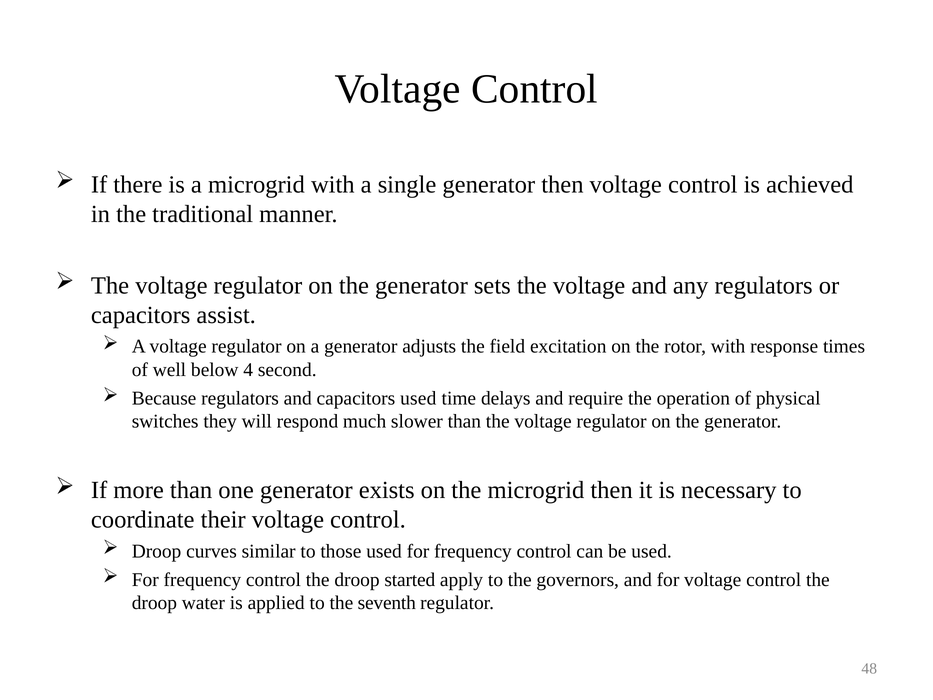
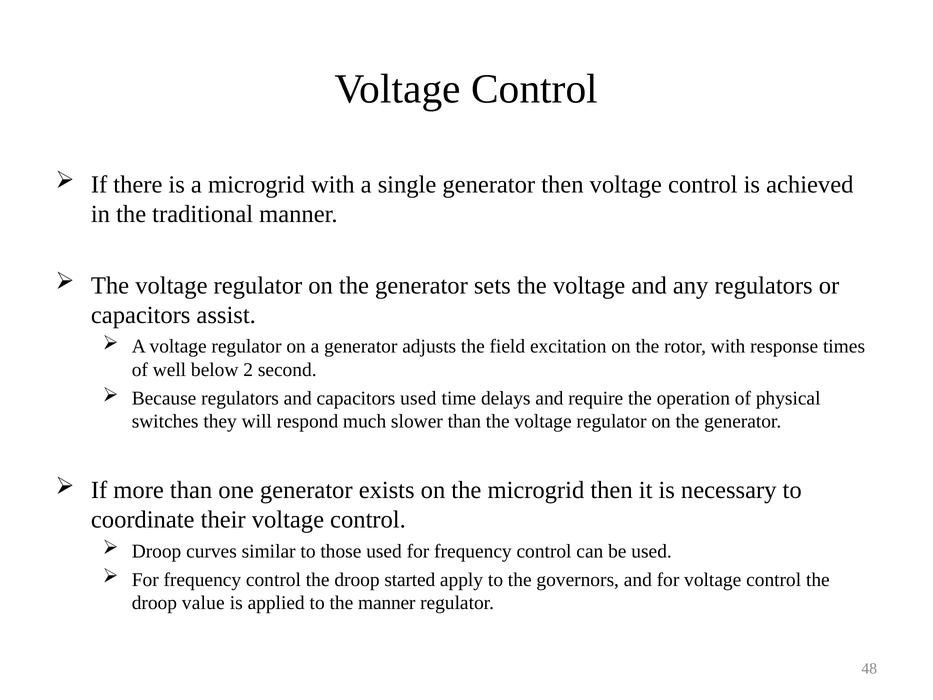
4: 4 -> 2 (248, 370)
water: water -> value (203, 603)
the seventh: seventh -> manner (387, 603)
